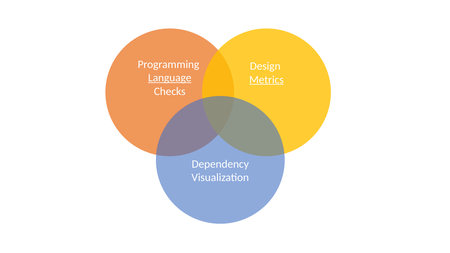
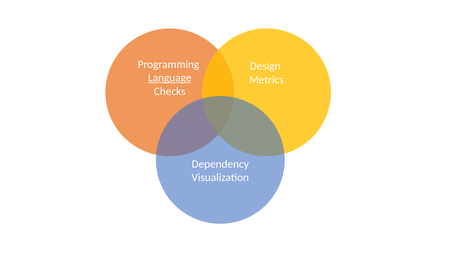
Metrics underline: present -> none (266, 80)
